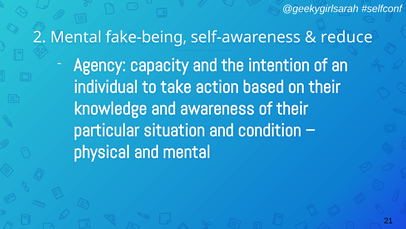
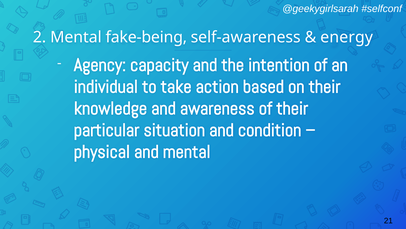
reduce: reduce -> energy (347, 37)
